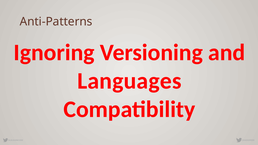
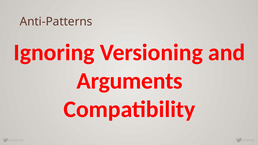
Languages: Languages -> Arguments (130, 81)
